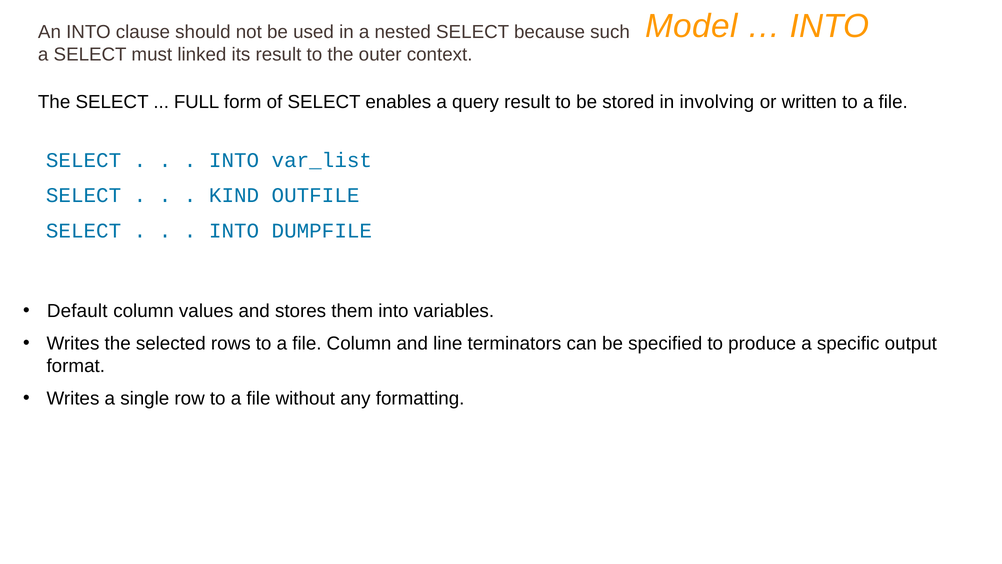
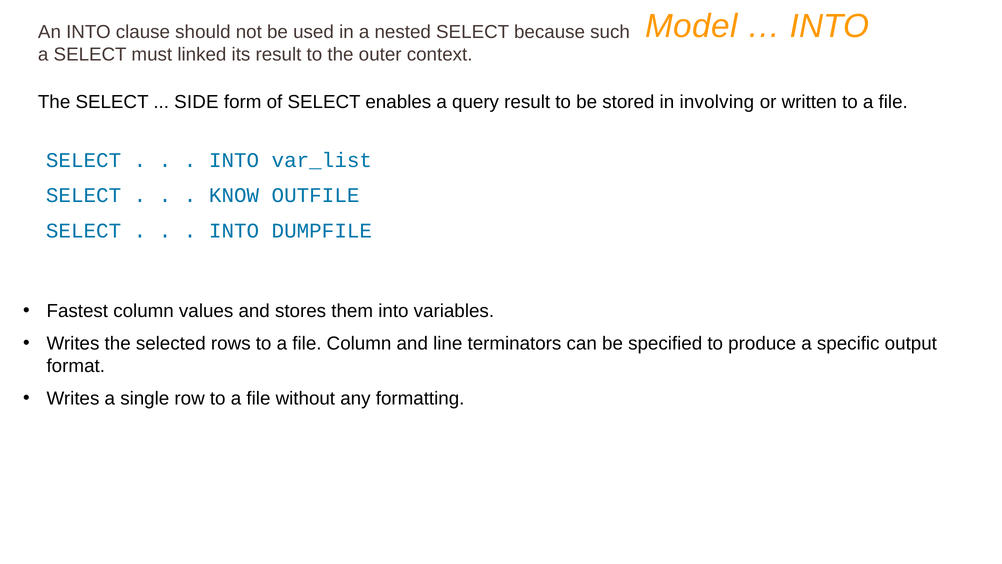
FULL: FULL -> SIDE (196, 102)
KIND: KIND -> KNOW (234, 195)
Default: Default -> Fastest (77, 311)
